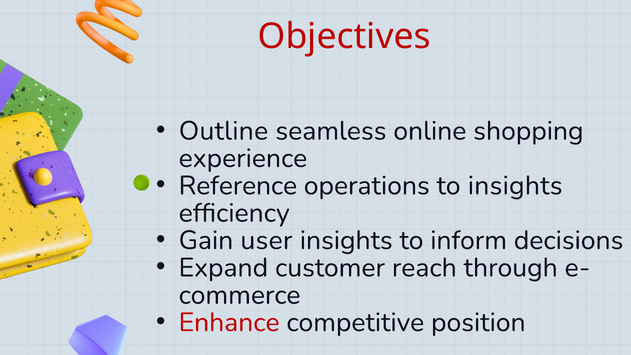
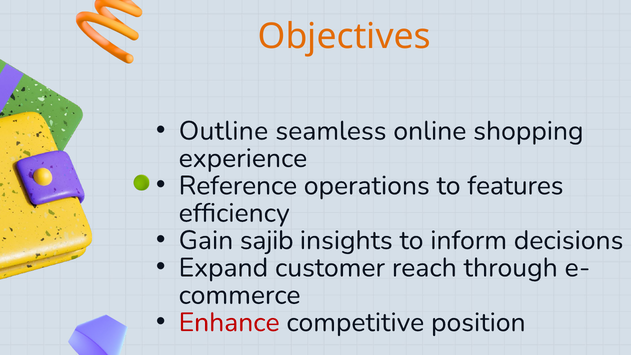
Objectives colour: red -> orange (344, 37)
to insights: insights -> features (515, 186)
user: user -> sajib (267, 240)
